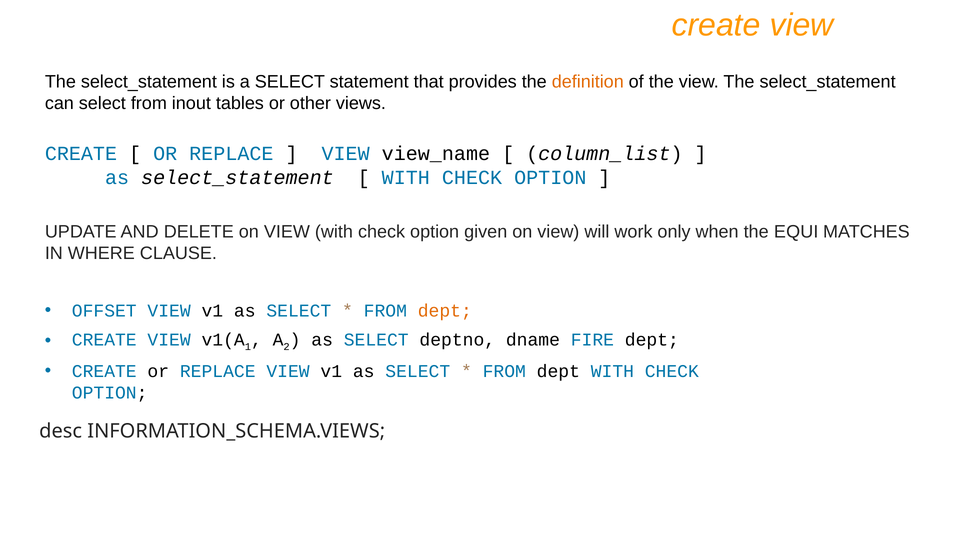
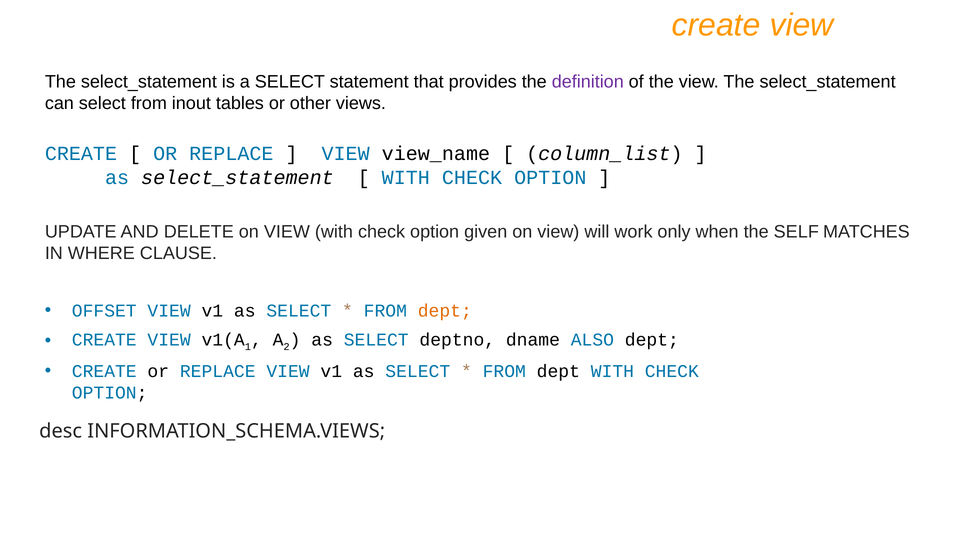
definition colour: orange -> purple (588, 82)
EQUI: EQUI -> SELF (796, 232)
FIRE: FIRE -> ALSO (592, 340)
